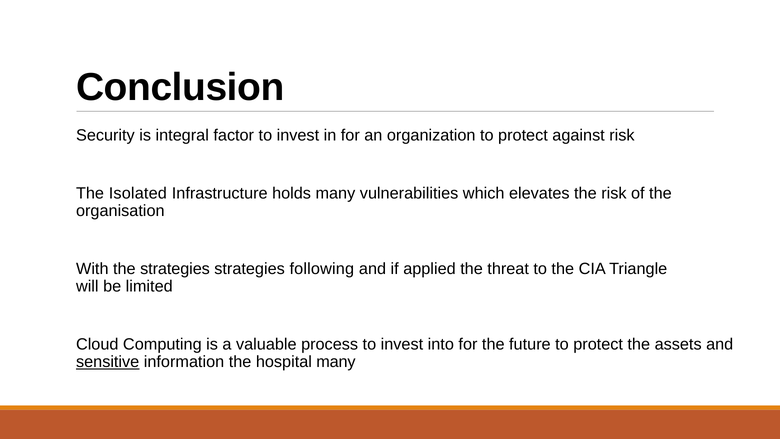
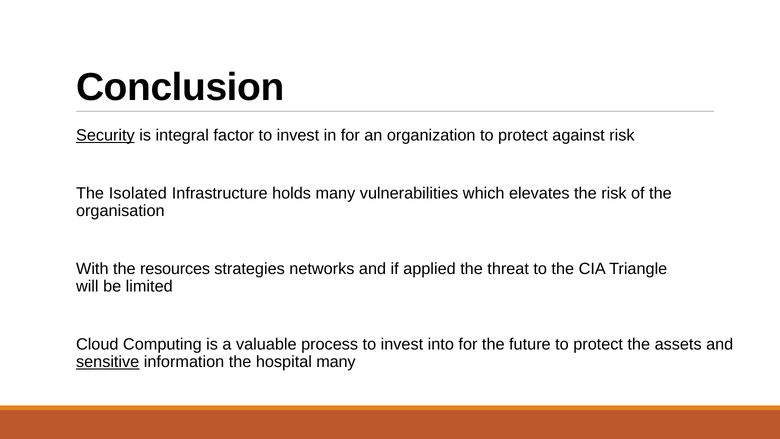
Security underline: none -> present (105, 135)
the strategies: strategies -> resources (175, 269)
following: following -> networks (322, 269)
